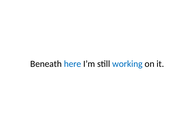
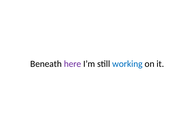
here colour: blue -> purple (73, 64)
